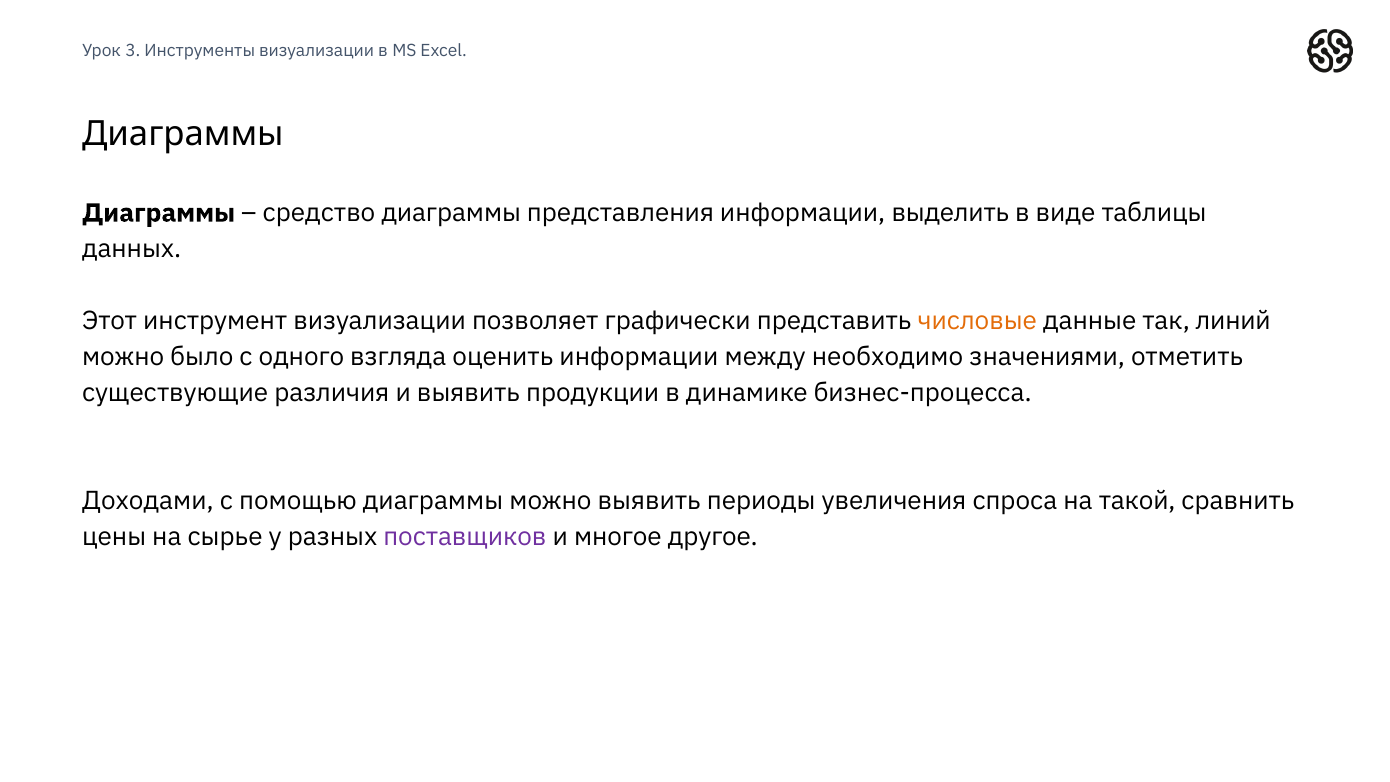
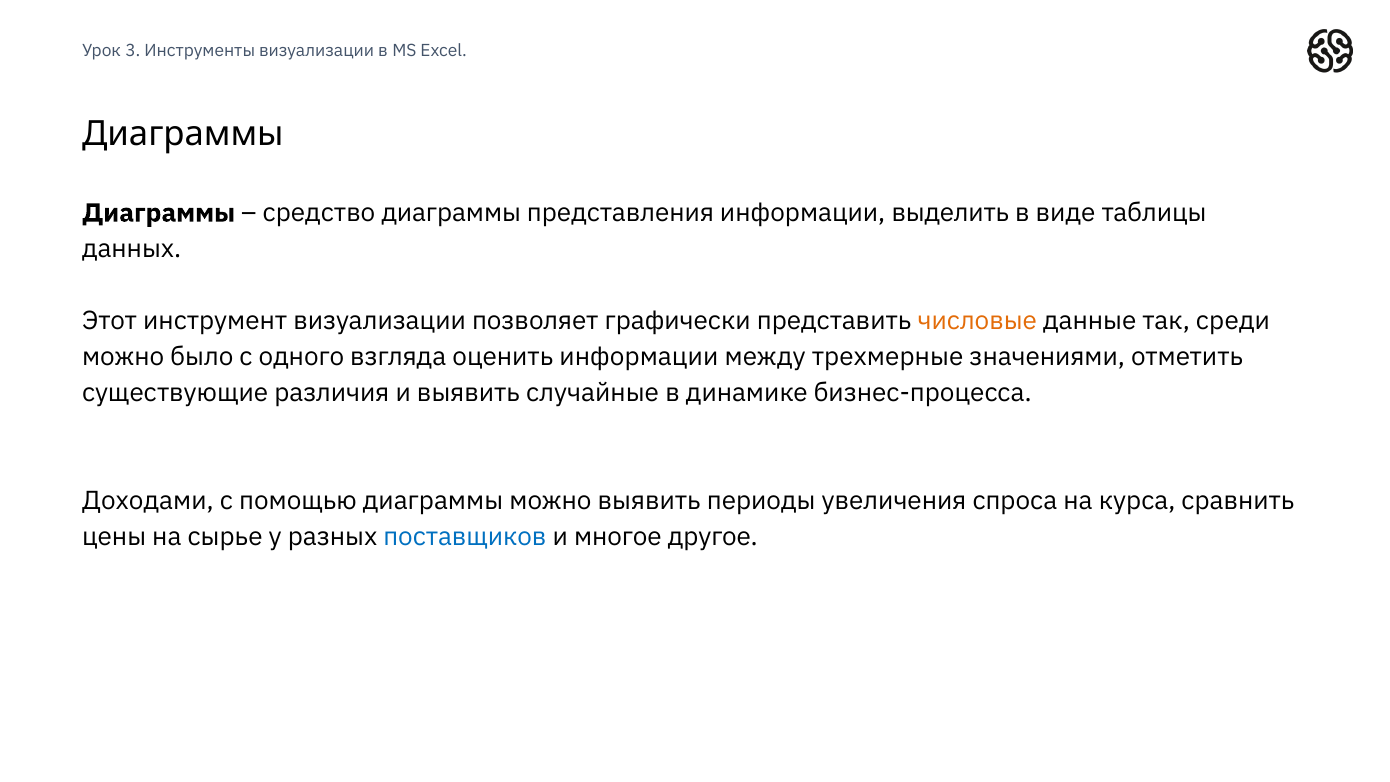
линий: линий -> среди (1233, 321)
необходимо: необходимо -> трехмерные (888, 357)
продукции: продукции -> случайные (593, 393)
такой: такой -> курса (1137, 501)
поставщиков colour: purple -> blue (465, 537)
